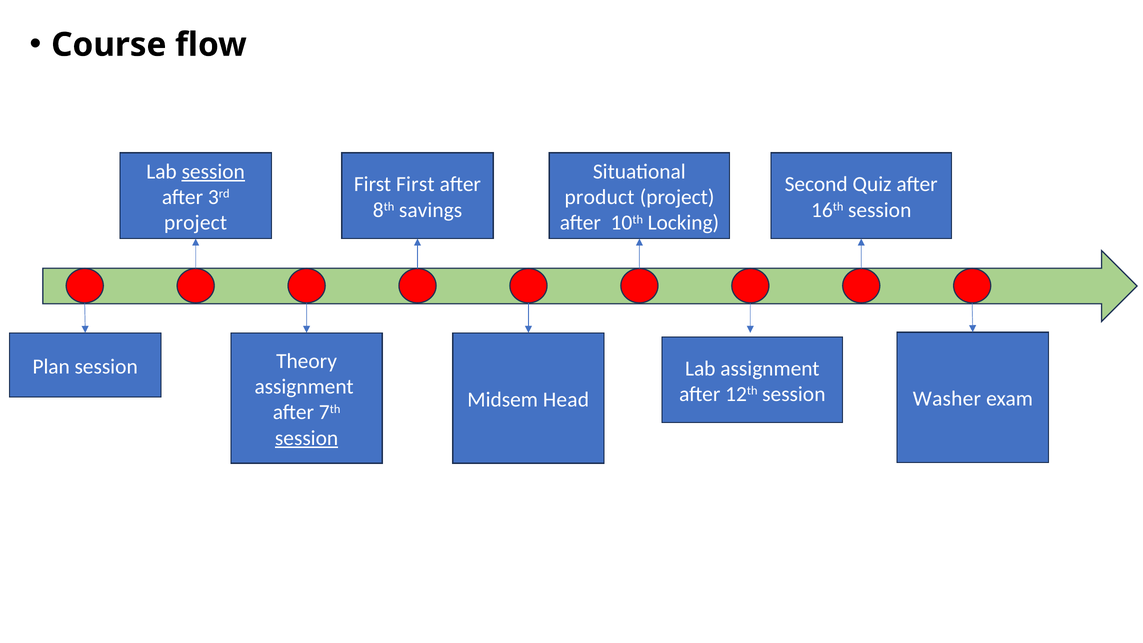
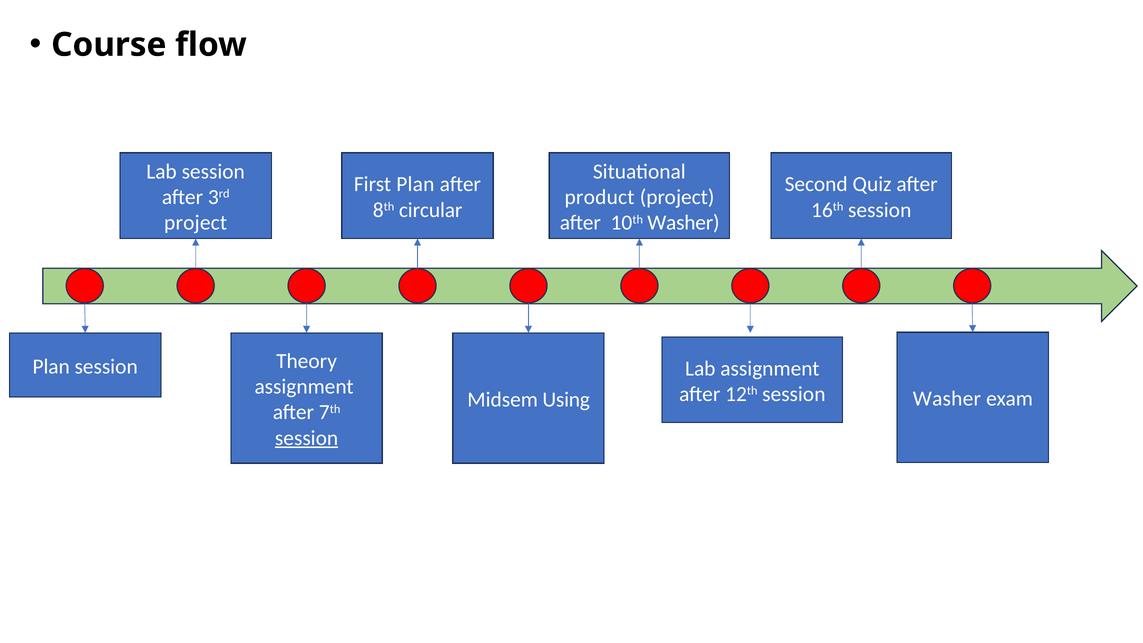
session underline: present -> none (213, 171)
First First: First -> Plan (415, 184)
savings: savings -> circular (431, 210)
10th Locking: Locking -> Washer (683, 223)
Head: Head -> Using (566, 400)
